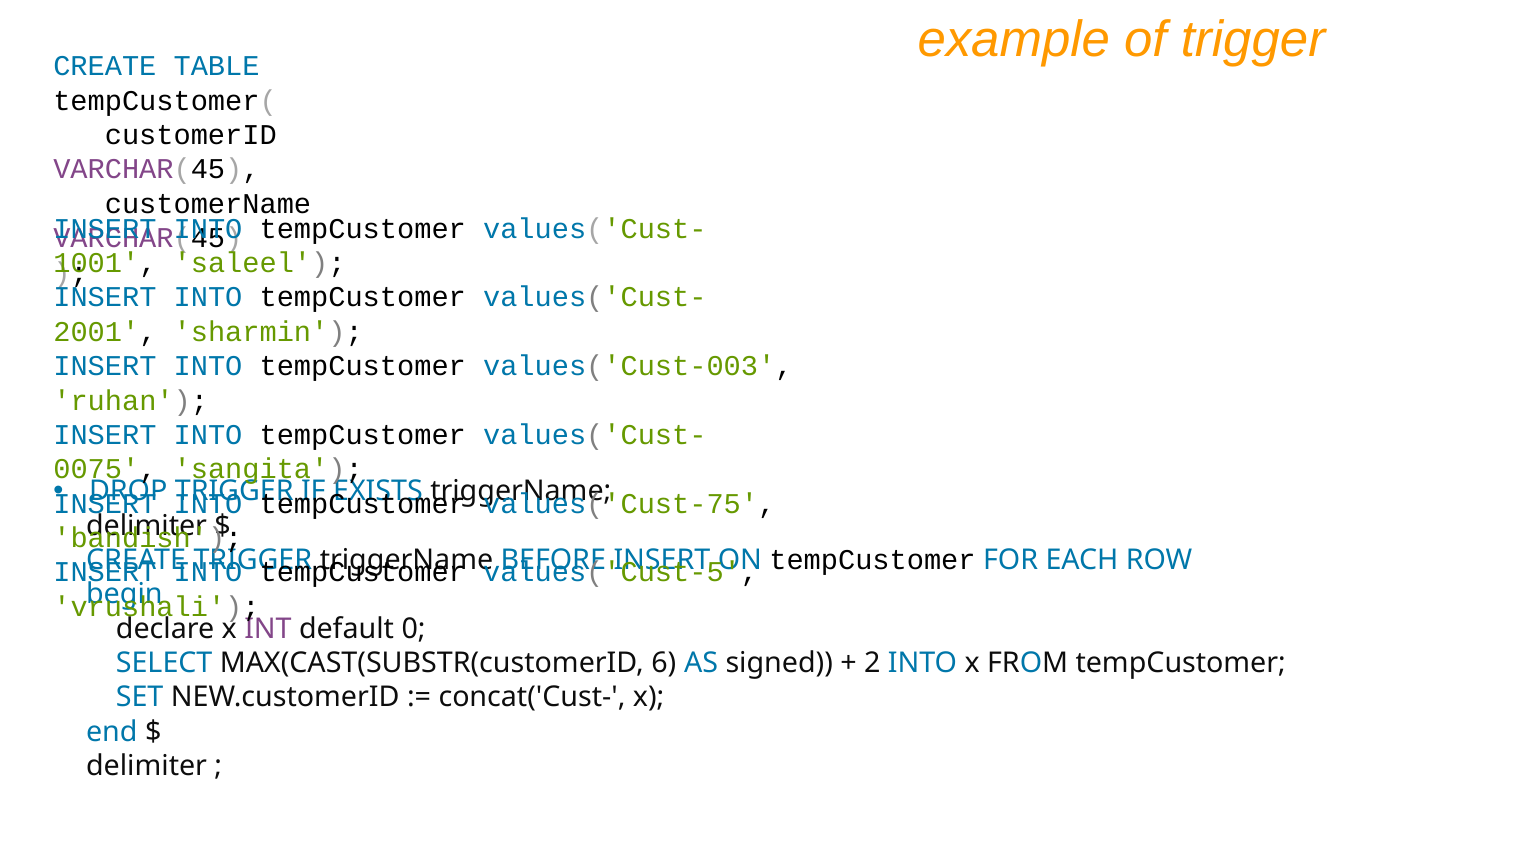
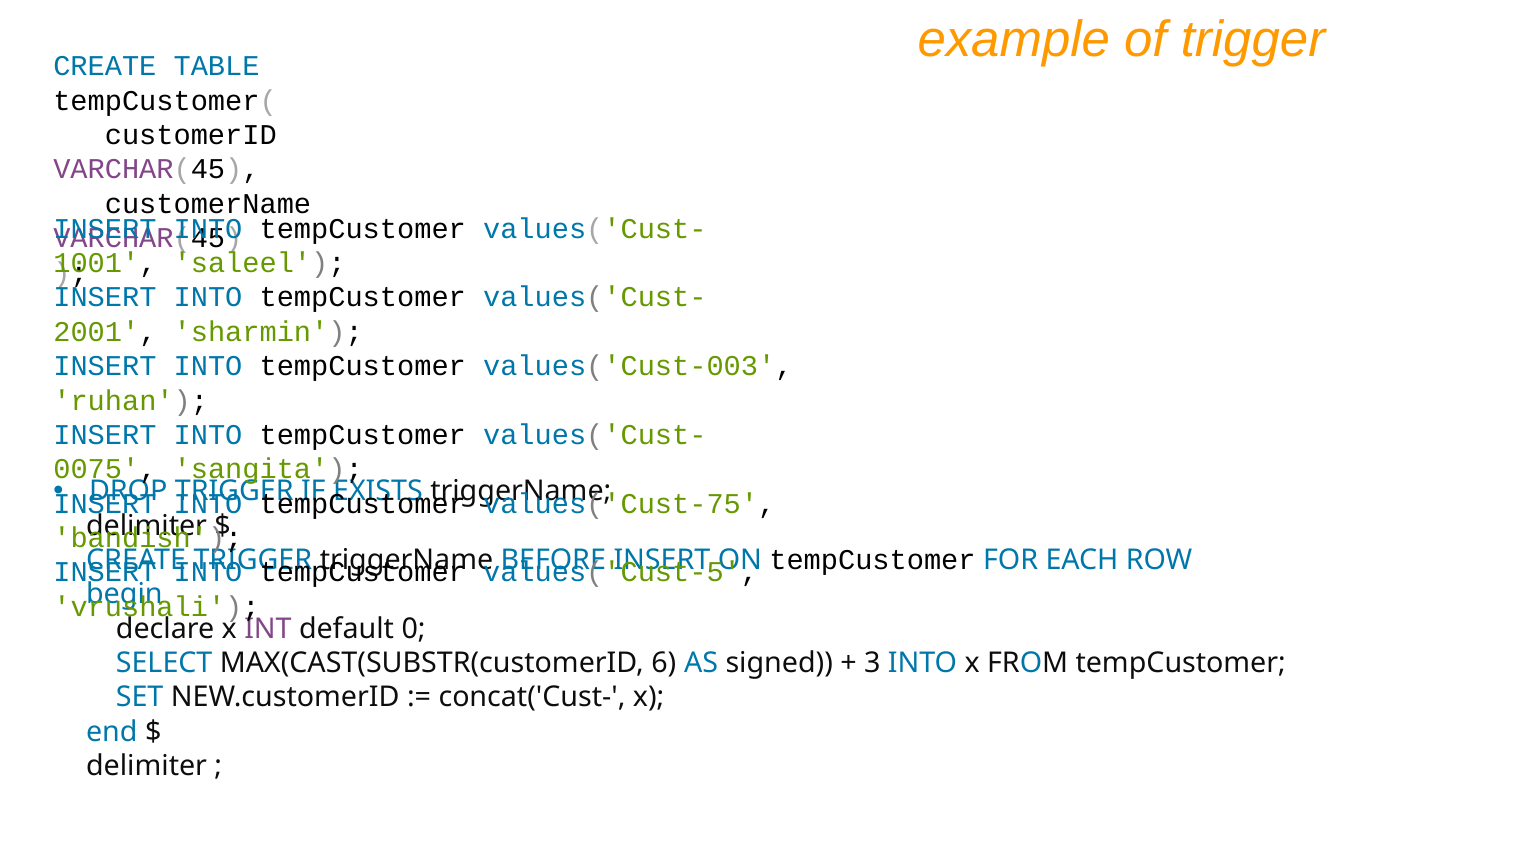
2: 2 -> 3 (872, 663)
